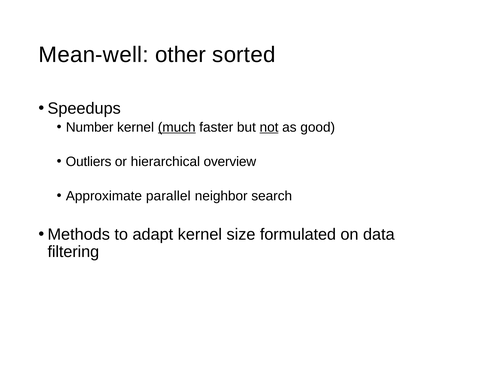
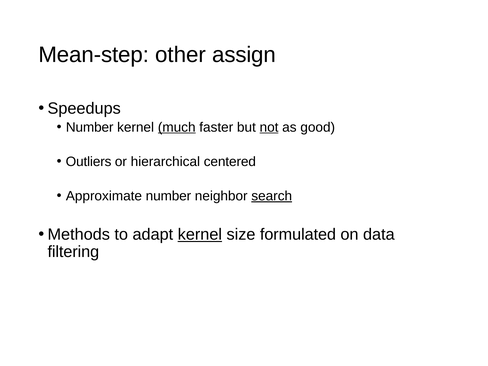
Mean-well: Mean-well -> Mean-step (94, 55)
sorted: sorted -> assign (244, 55)
overview: overview -> centered (230, 162)
Approximate parallel: parallel -> number (168, 196)
search underline: none -> present (272, 196)
kernel underline: none -> present (200, 234)
